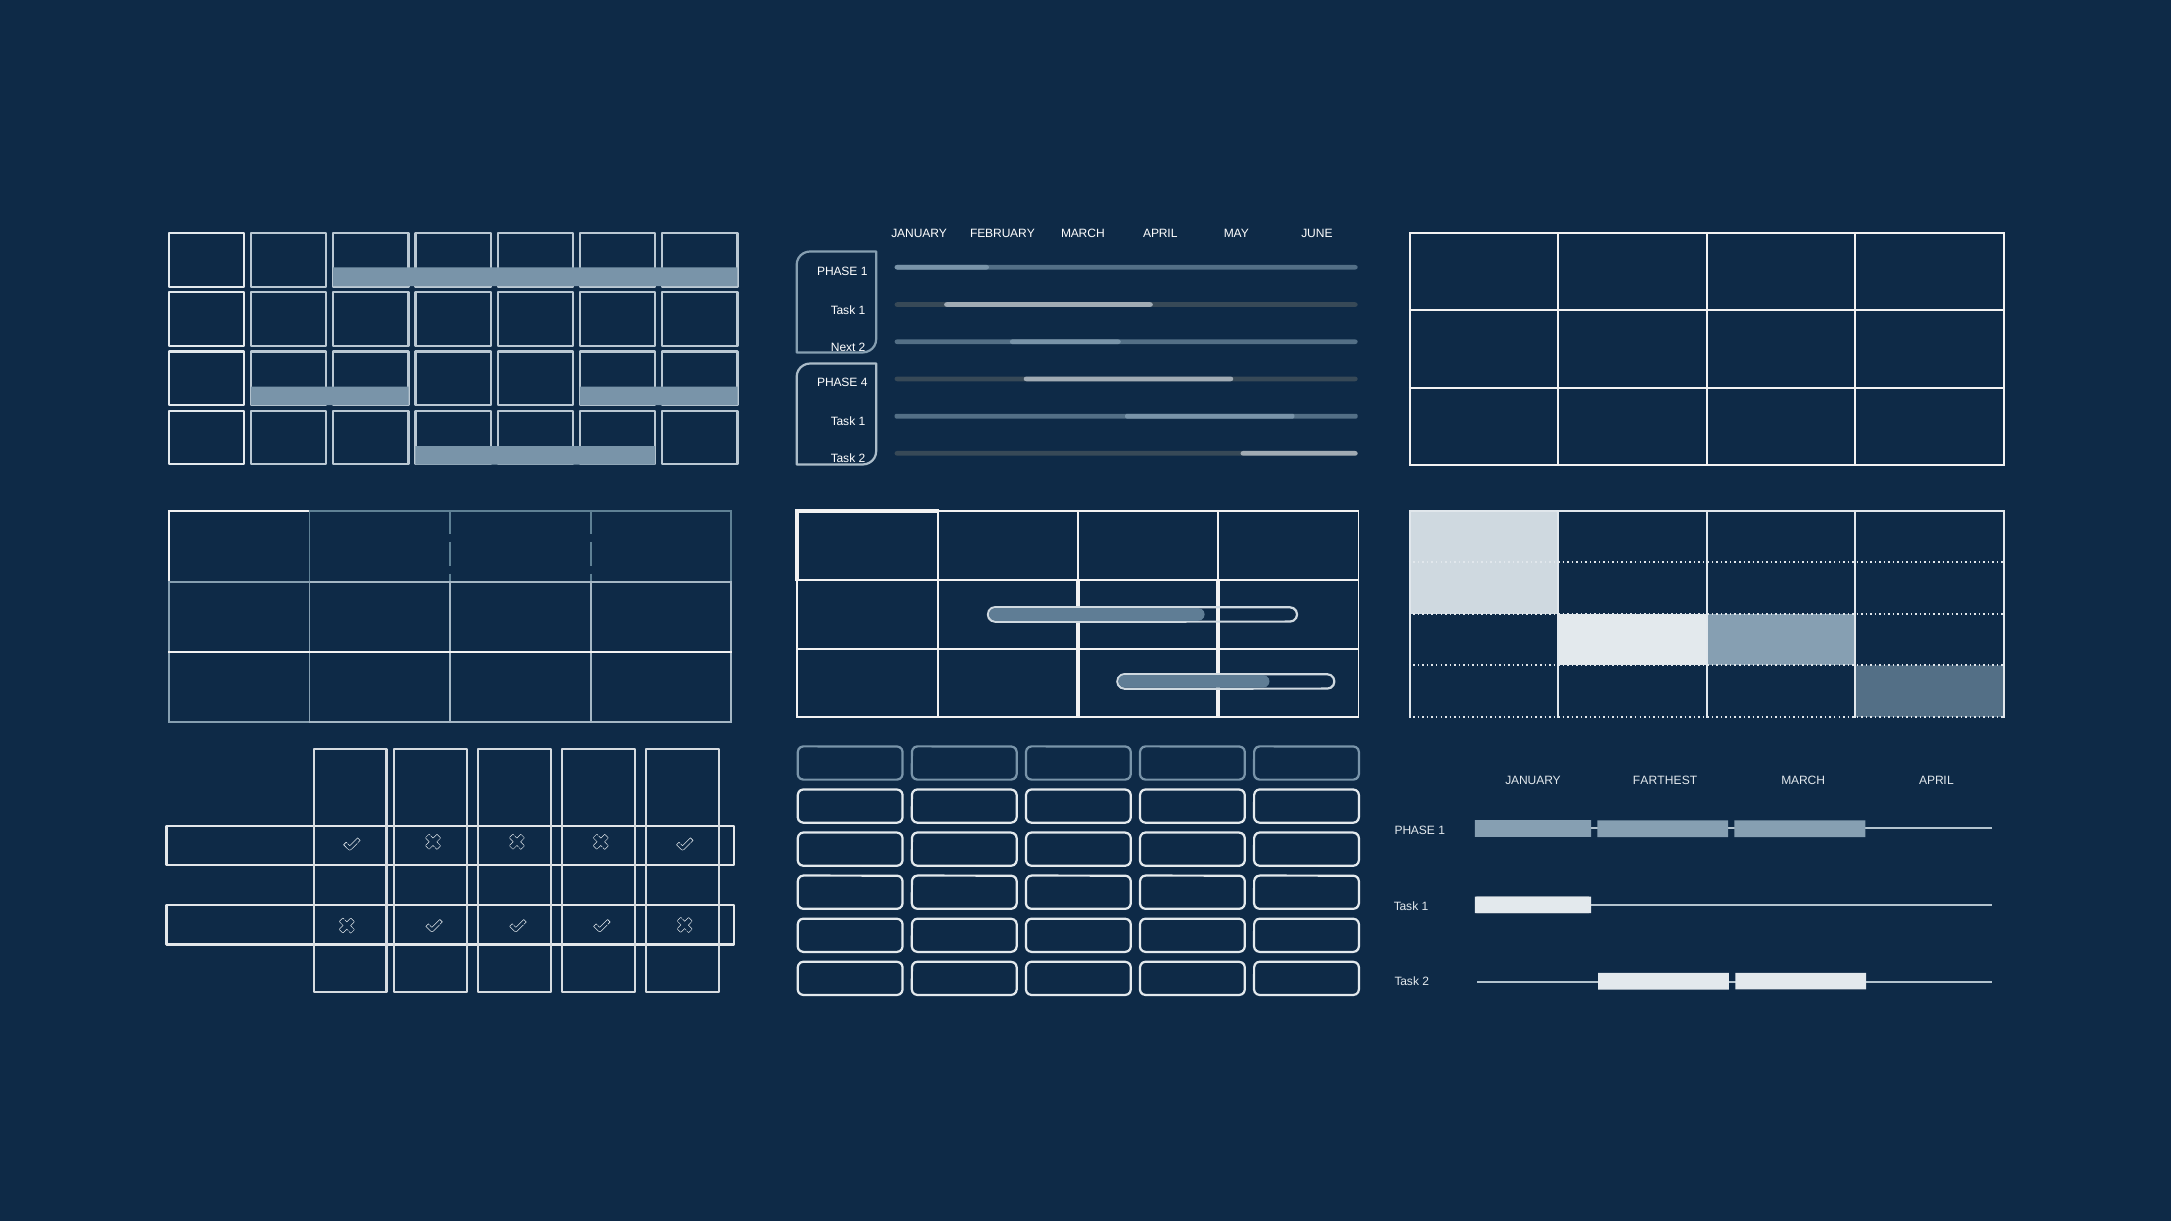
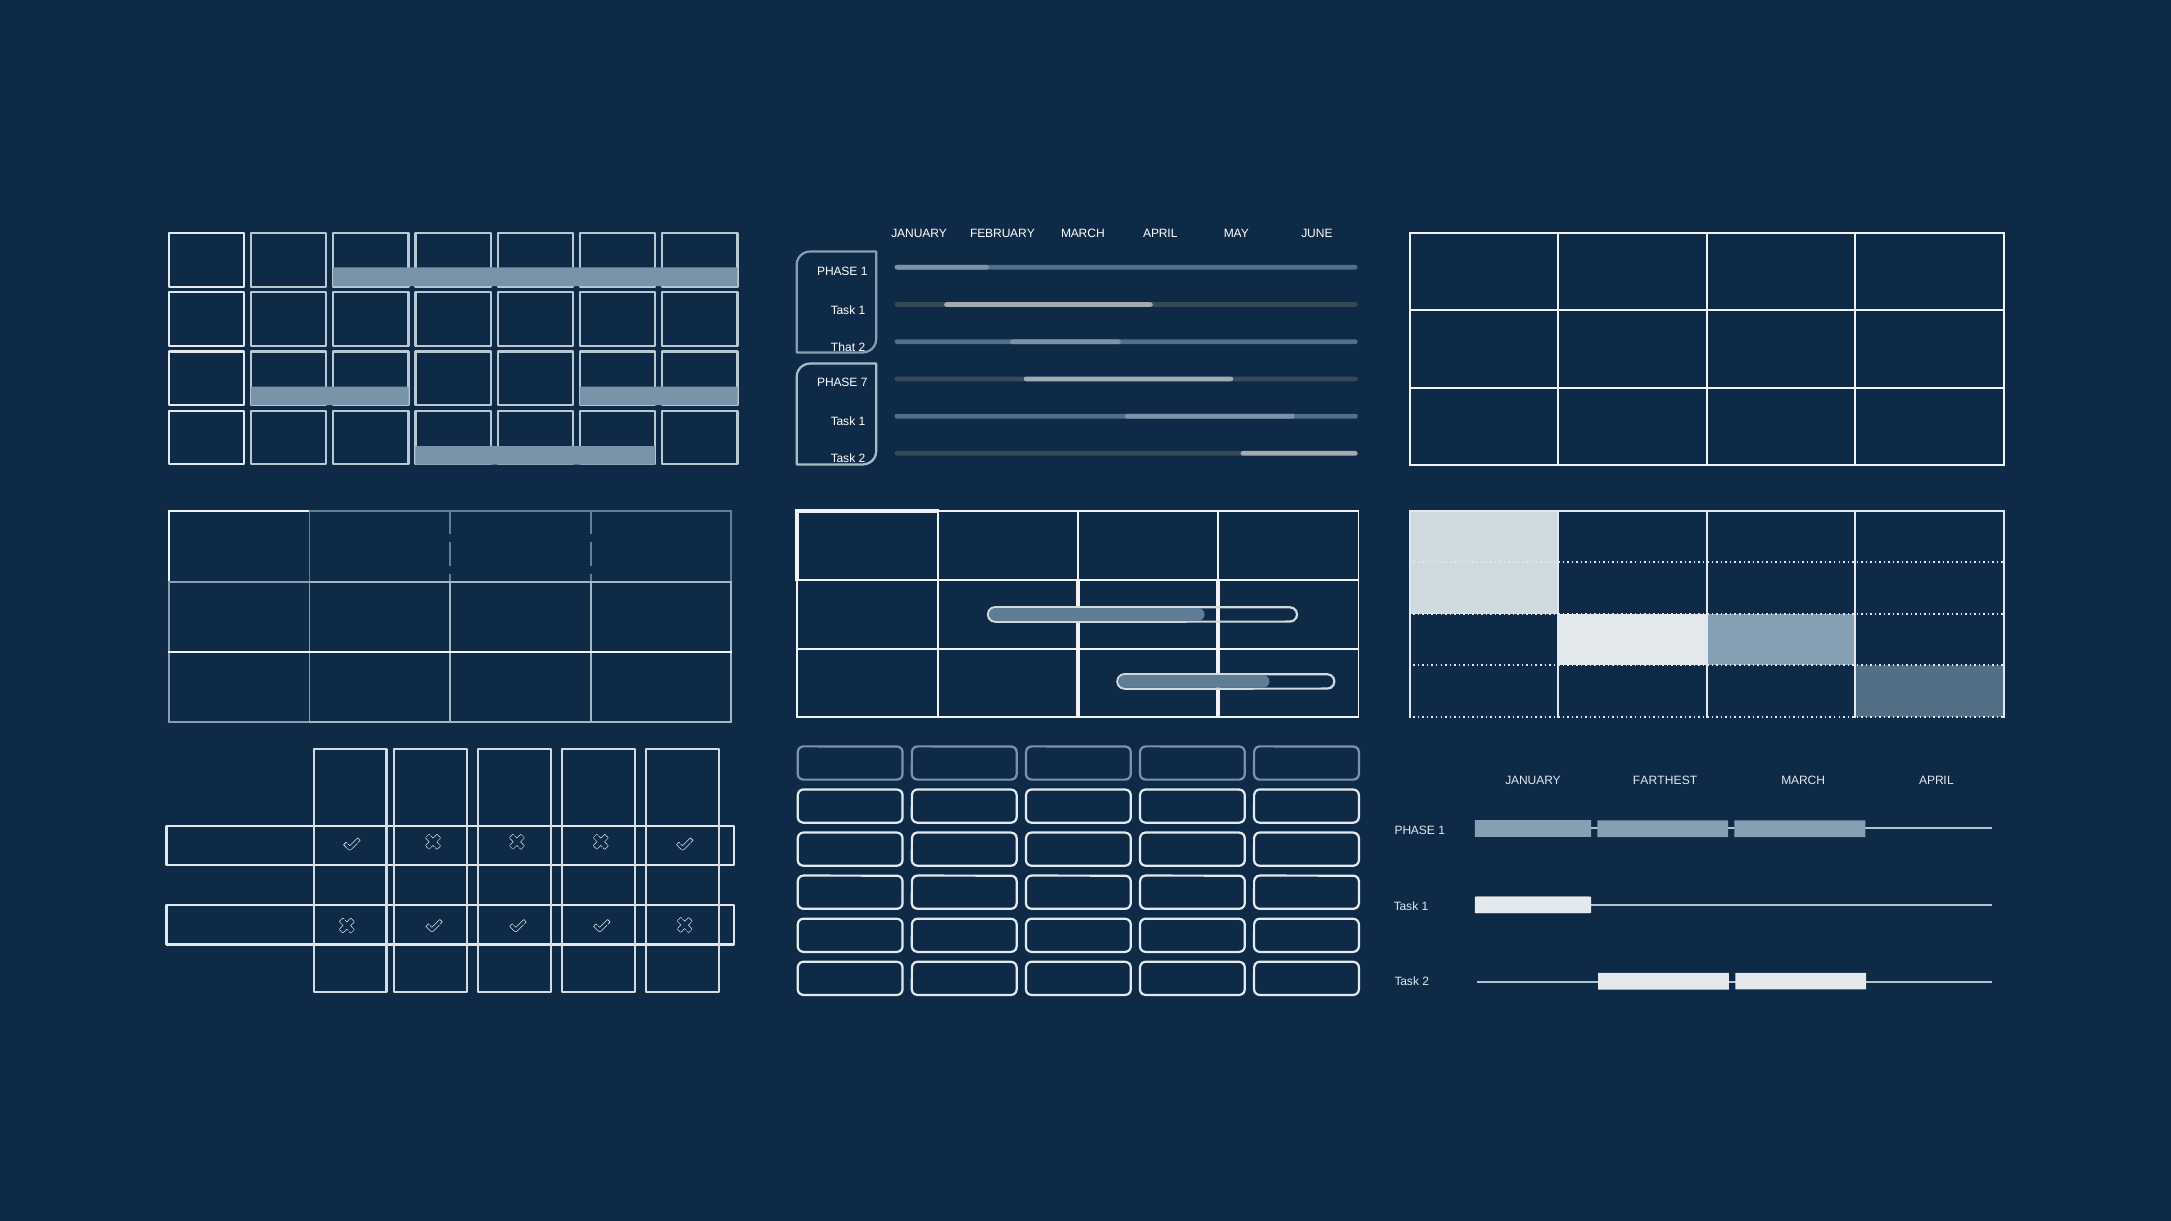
Next: Next -> That (843, 347)
4: 4 -> 7 (864, 382)
